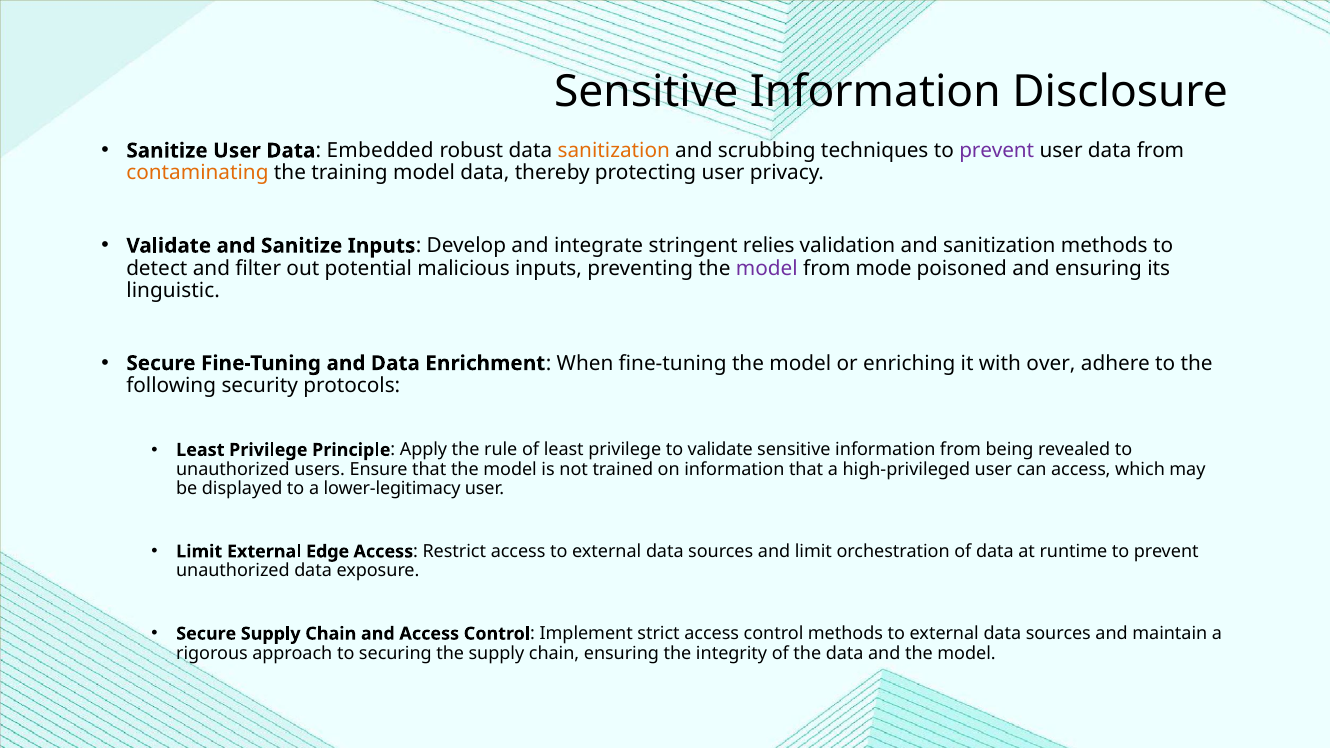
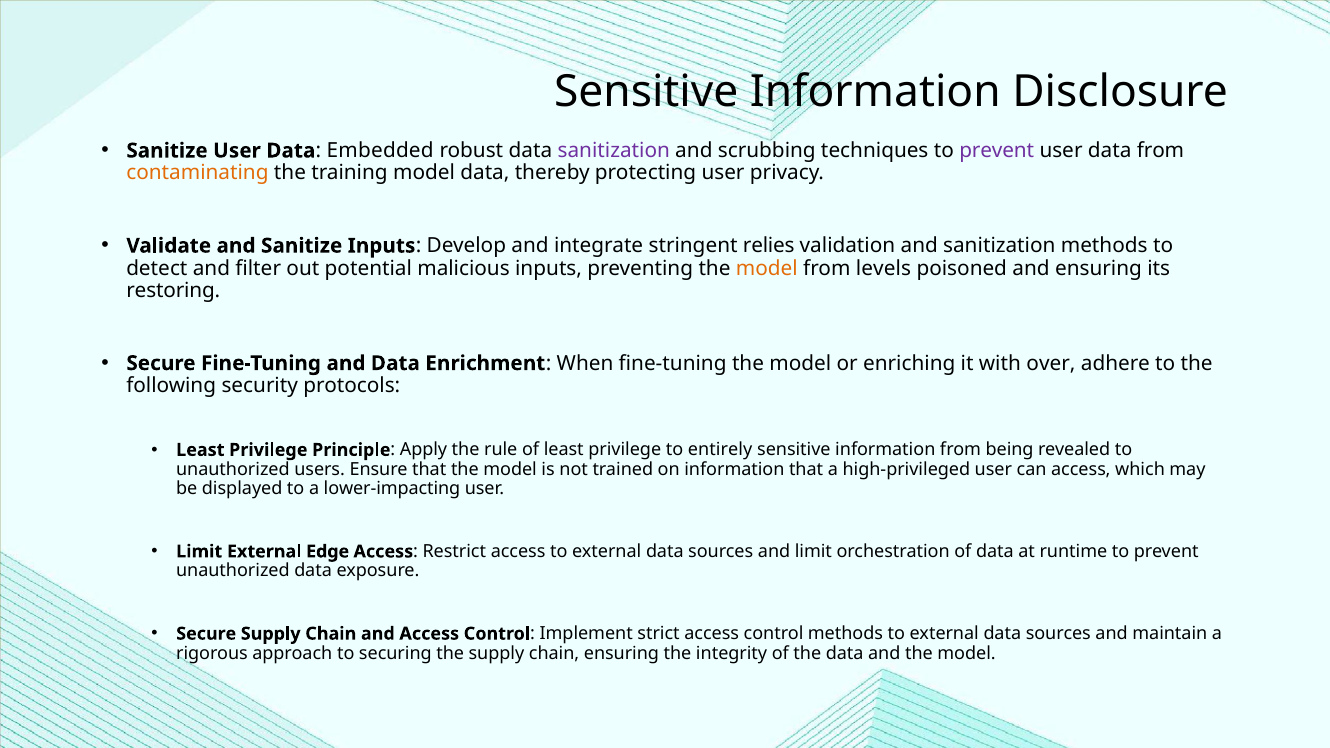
sanitization colour: orange -> purple (614, 151)
model colour: purple -> orange (767, 268)
mode: mode -> levels (883, 268)
linguistic: linguistic -> restoring (173, 291)
to validate: validate -> entirely (720, 450)
lower-legitimacy: lower-legitimacy -> lower-impacting (392, 489)
